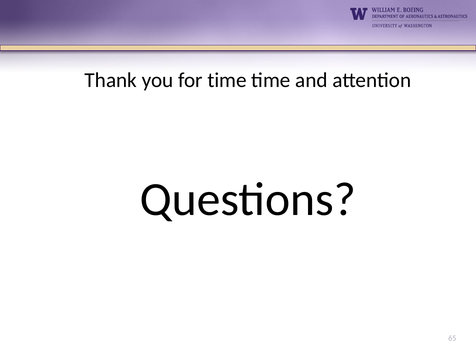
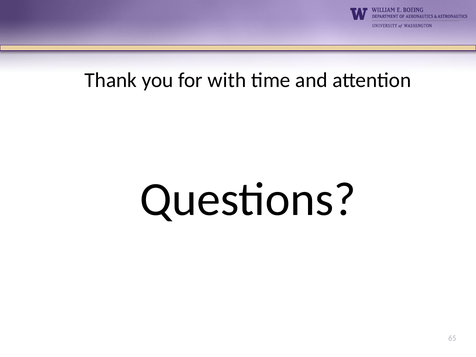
for time: time -> with (227, 80)
